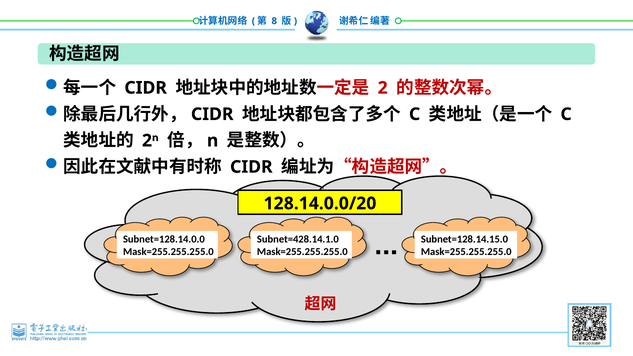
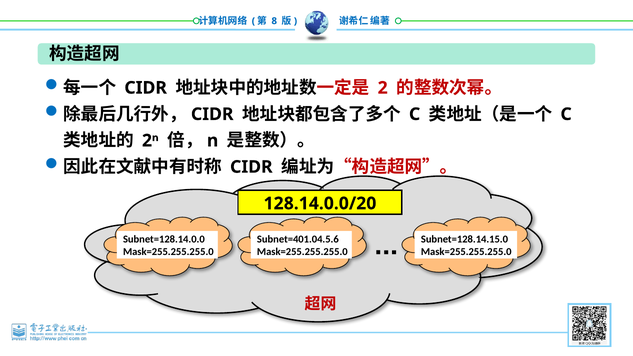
Subnet=428.14.1.0: Subnet=428.14.1.0 -> Subnet=401.04.5.6 (298, 239)
